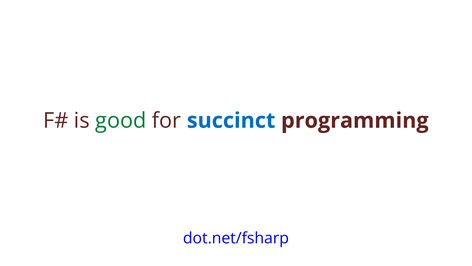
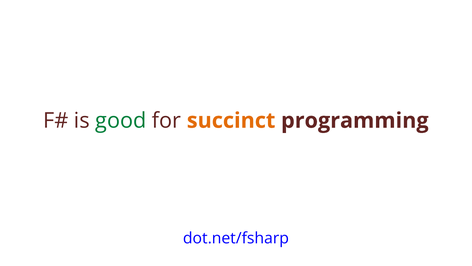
succinct colour: blue -> orange (231, 120)
